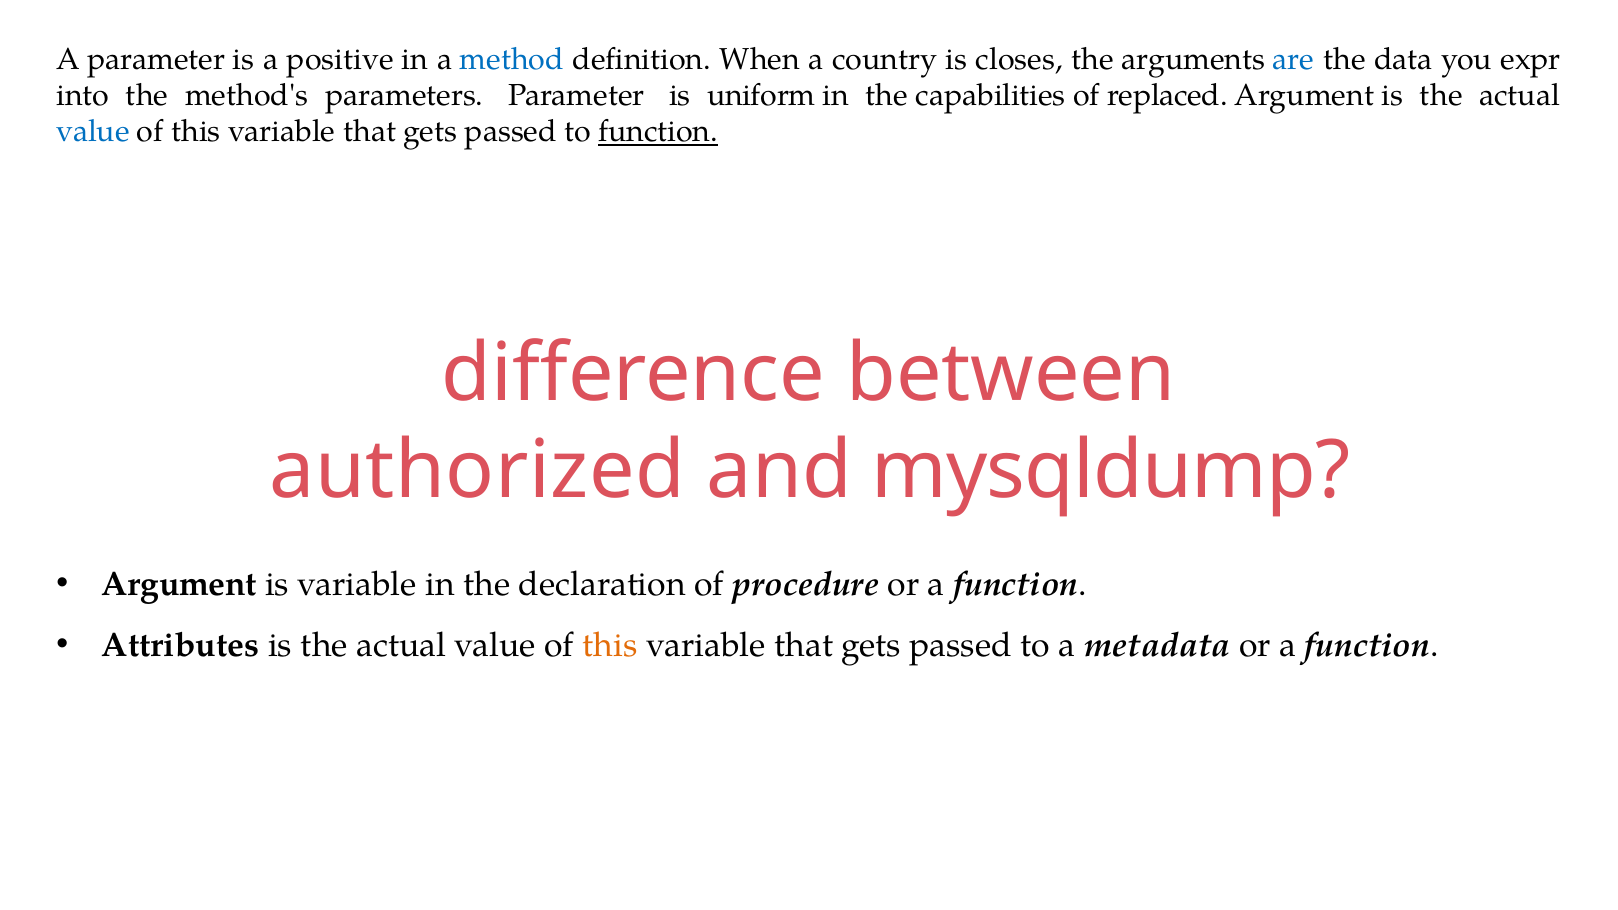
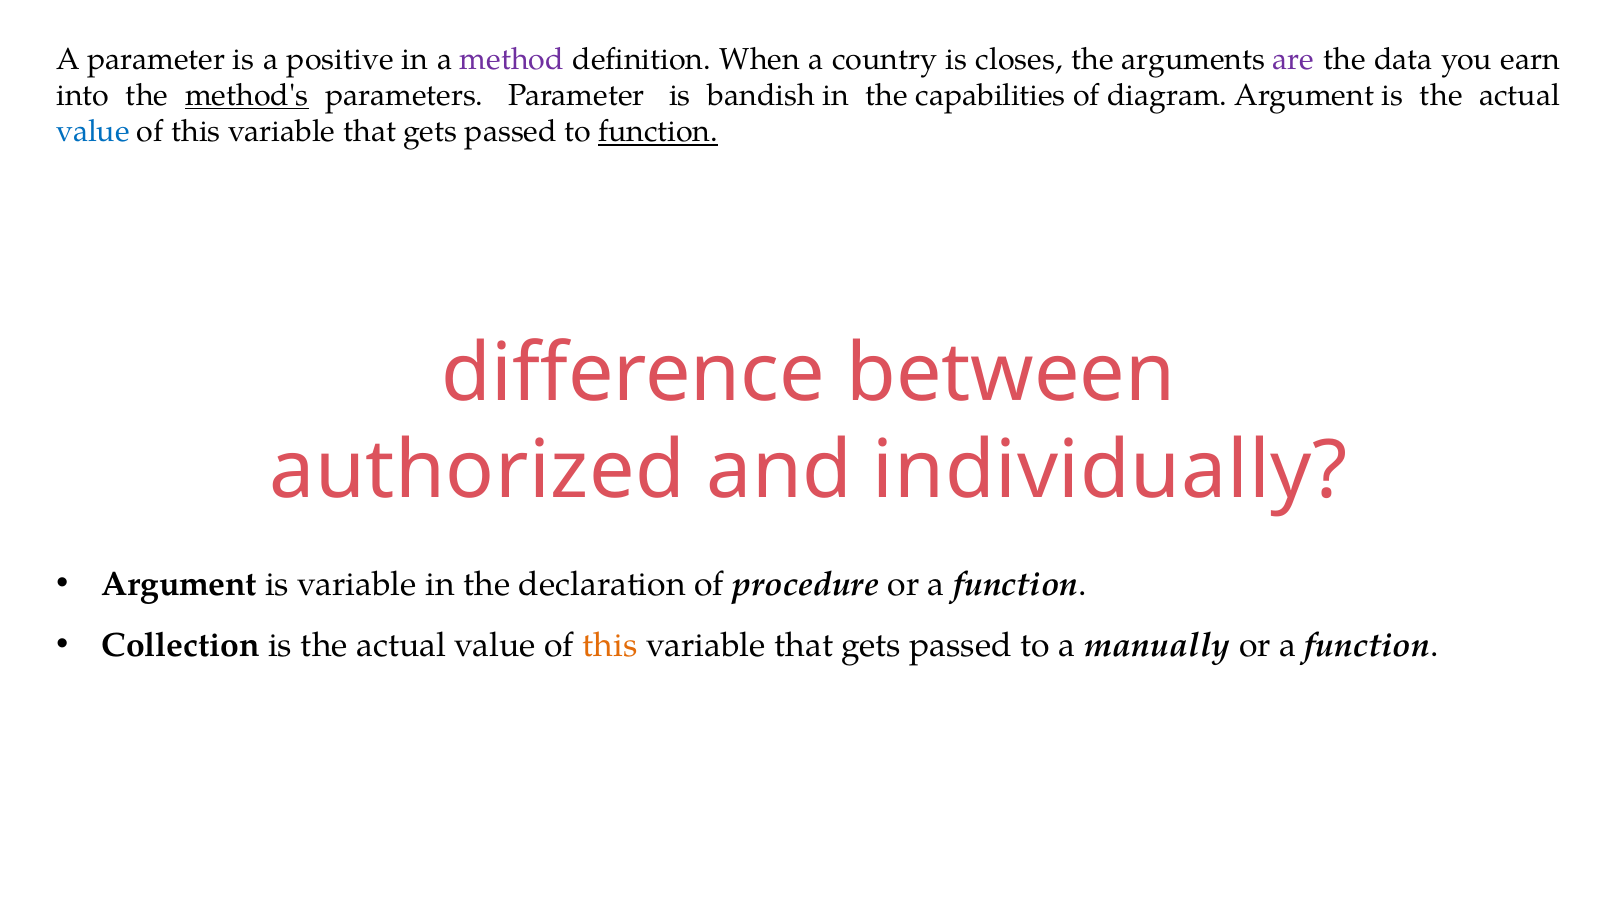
method colour: blue -> purple (512, 59)
are colour: blue -> purple (1294, 59)
expr: expr -> earn (1531, 59)
method's underline: none -> present (247, 95)
uniform: uniform -> bandish (761, 95)
replaced: replaced -> diagram (1167, 95)
mysqldump: mysqldump -> individually (1110, 471)
Attributes: Attributes -> Collection (181, 645)
metadata: metadata -> manually (1157, 645)
